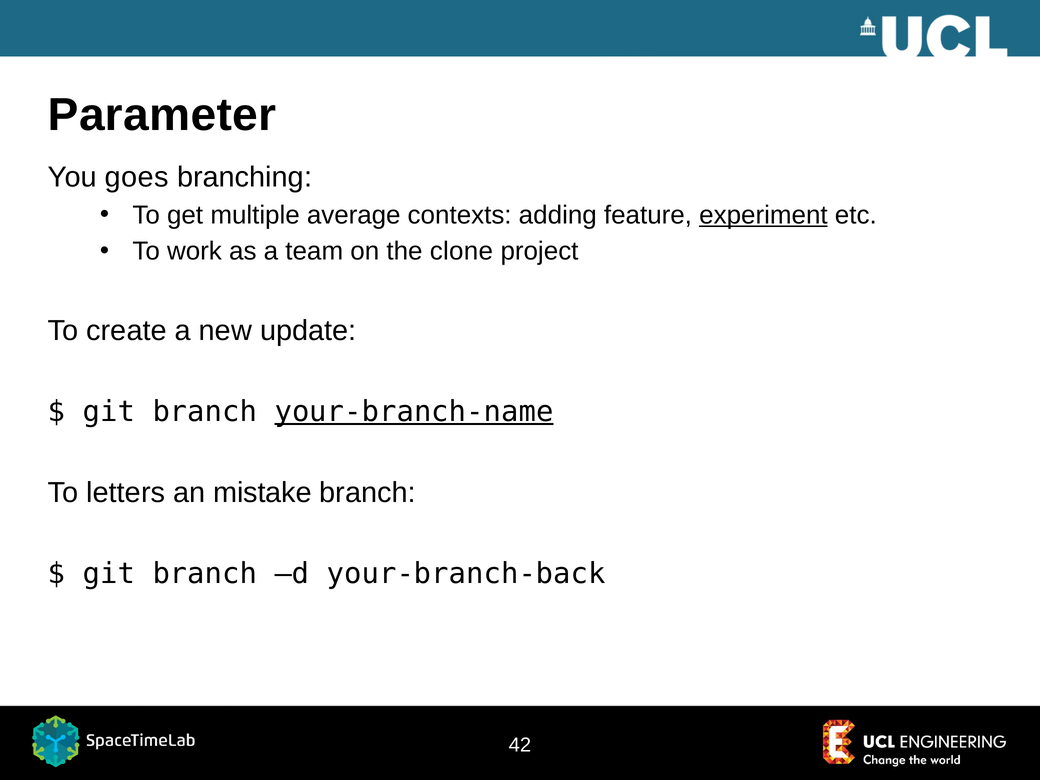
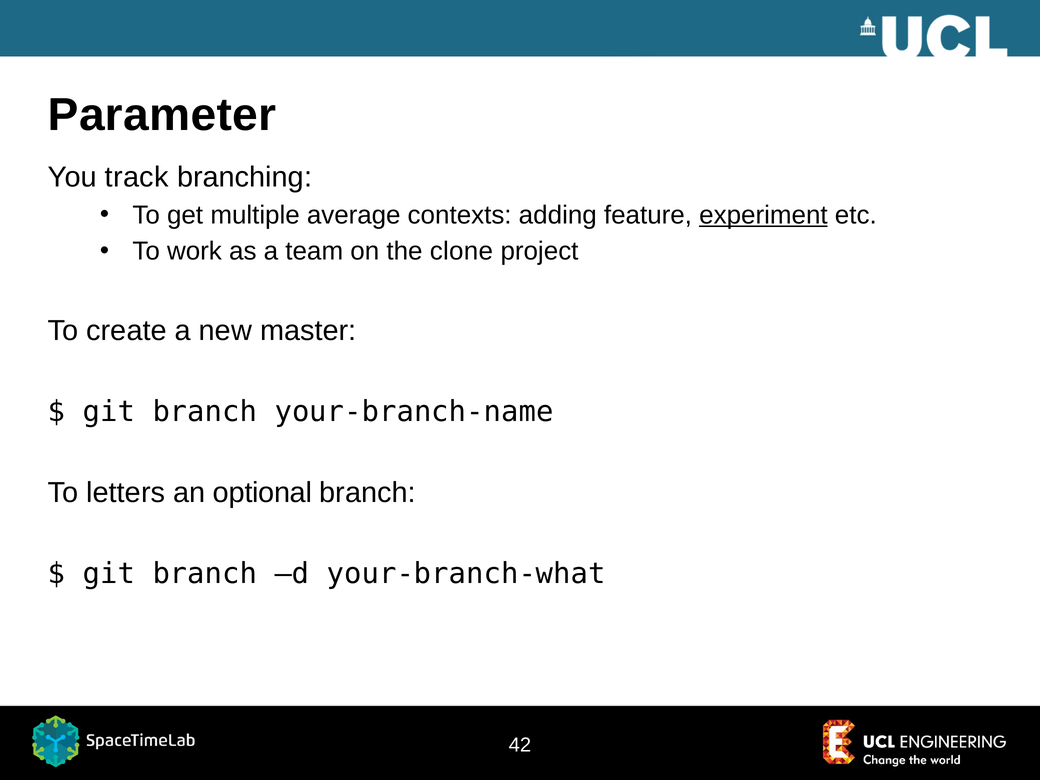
goes: goes -> track (137, 177)
update: update -> master (308, 331)
your-branch-name underline: present -> none (414, 412)
mistake: mistake -> optional (263, 493)
your-branch-back: your-branch-back -> your-branch-what (466, 573)
